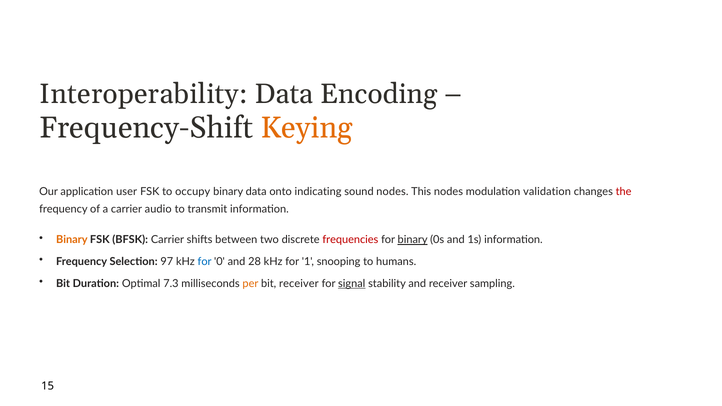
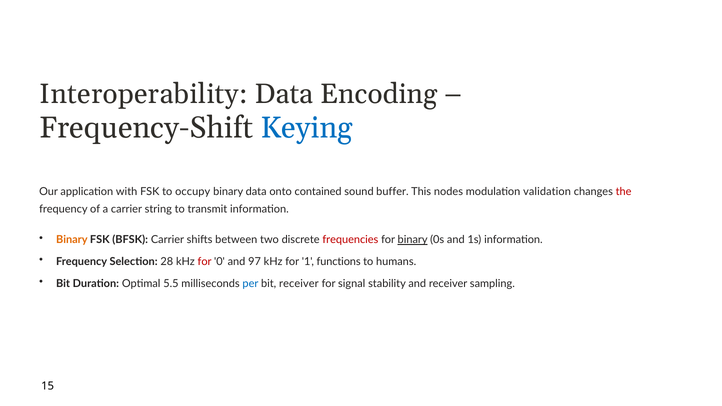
Keying colour: orange -> blue (307, 128)
user: user -> with (127, 191)
indicating: indicating -> contained (318, 191)
sound nodes: nodes -> buffer (392, 191)
audio: audio -> string (158, 209)
97: 97 -> 28 (167, 262)
for colour: blue -> red (205, 262)
28: 28 -> 97 (255, 262)
snooping: snooping -> functions (339, 262)
7.3: 7.3 -> 5.5 (171, 284)
per colour: orange -> blue (250, 284)
signal underline: present -> none (352, 284)
